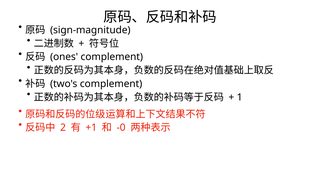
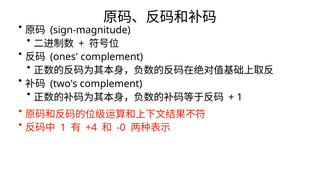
2: 2 -> 1 (63, 128)
+1: +1 -> +4 (91, 128)
